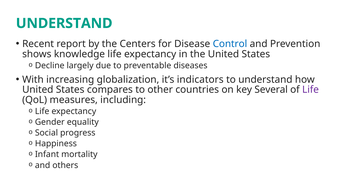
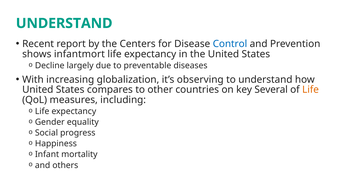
knowledge: knowledge -> infantmort (79, 54)
indicators: indicators -> observing (200, 80)
Life colour: purple -> orange (311, 90)
